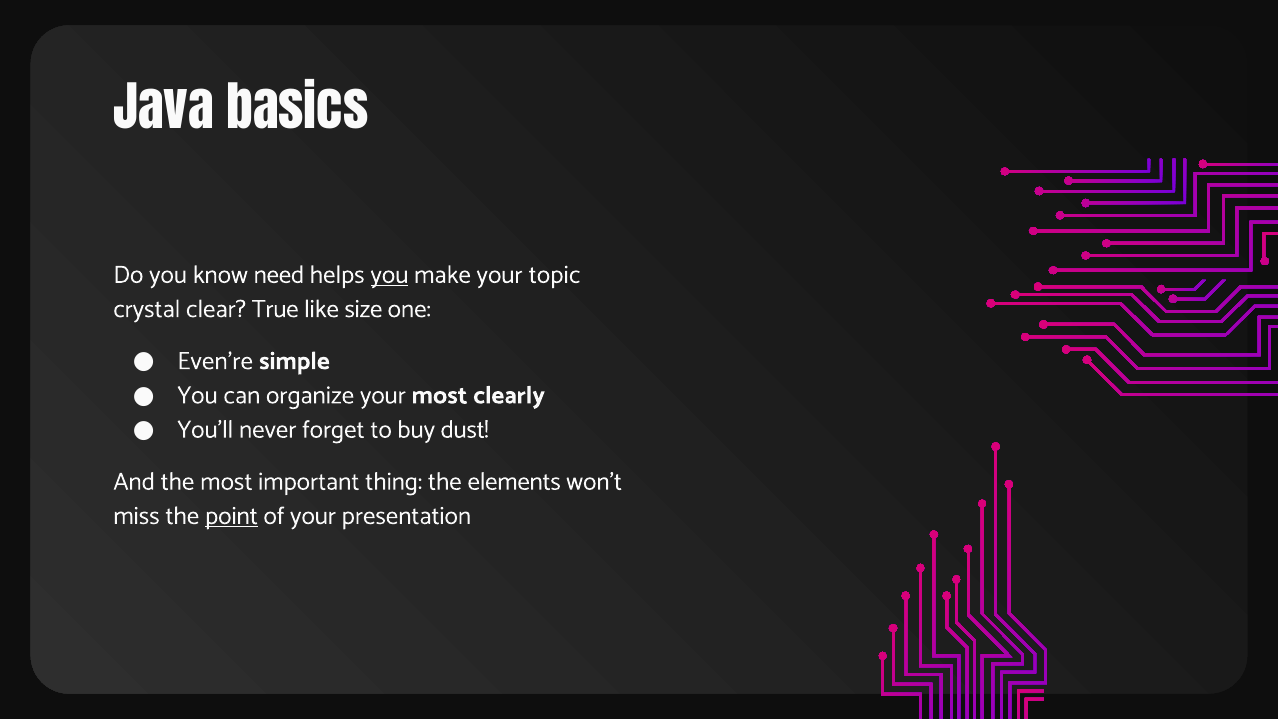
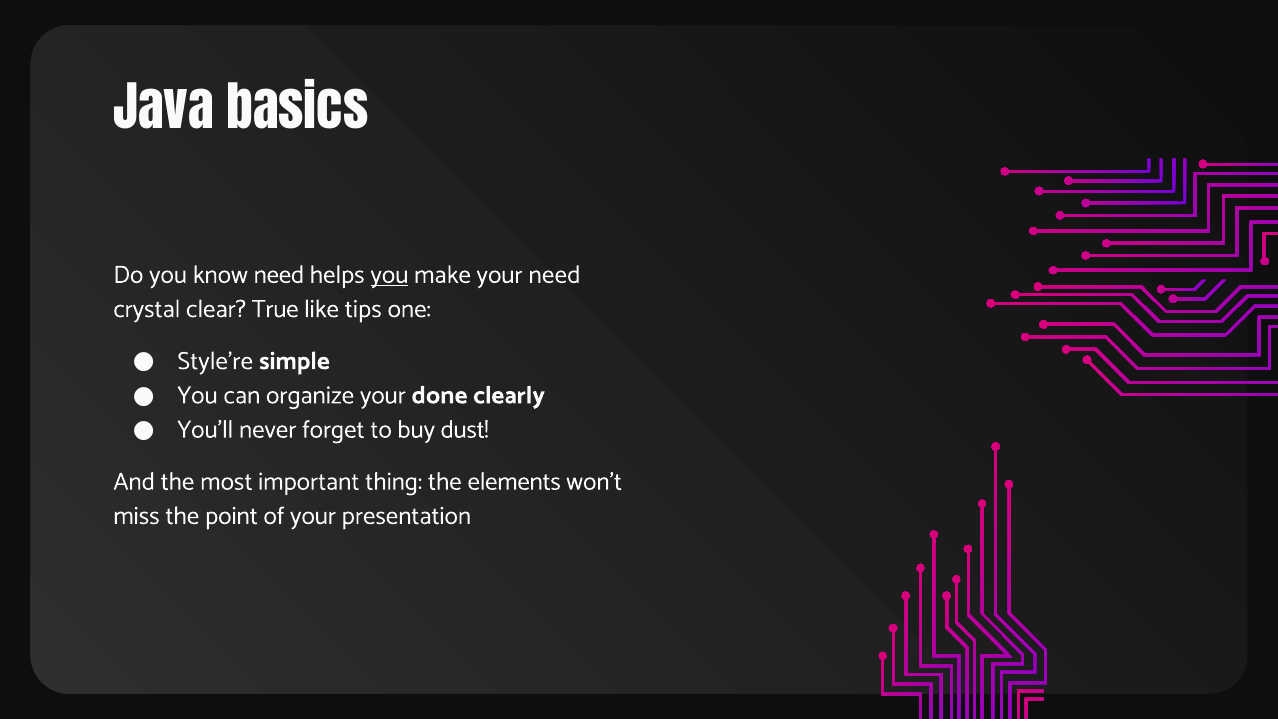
your topic: topic -> need (555, 275)
size: size -> tips (363, 309)
Even’re: Even’re -> Style’re (215, 361)
your most: most -> done (440, 395)
point underline: present -> none (231, 516)
